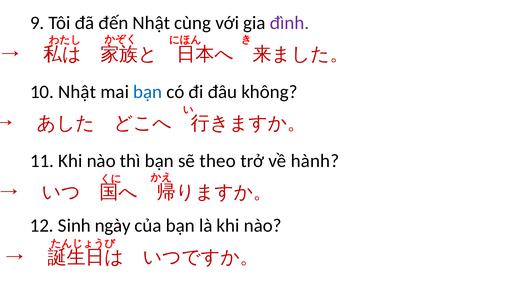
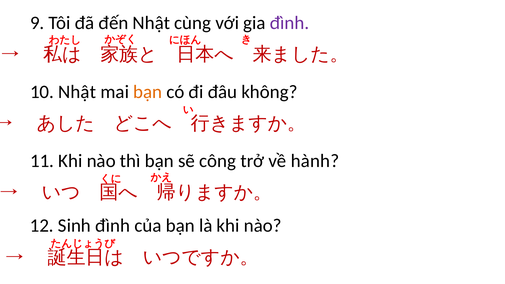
bạn colour: blue -> orange (148, 92)
theo: theo -> công (218, 161)
Sinh ngày: ngày -> đình (113, 226)
